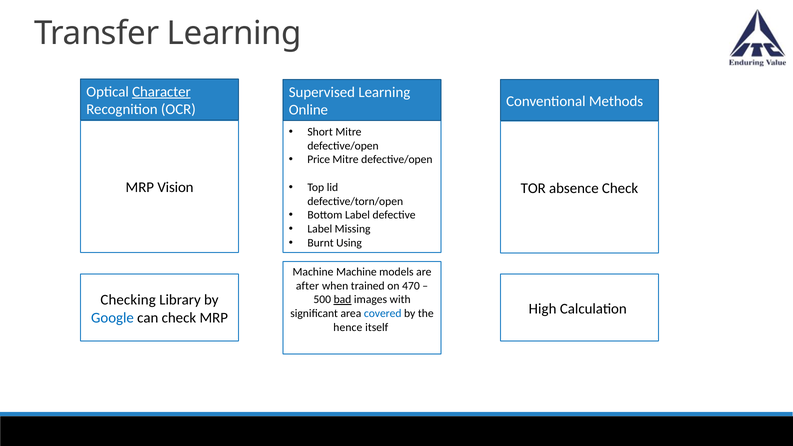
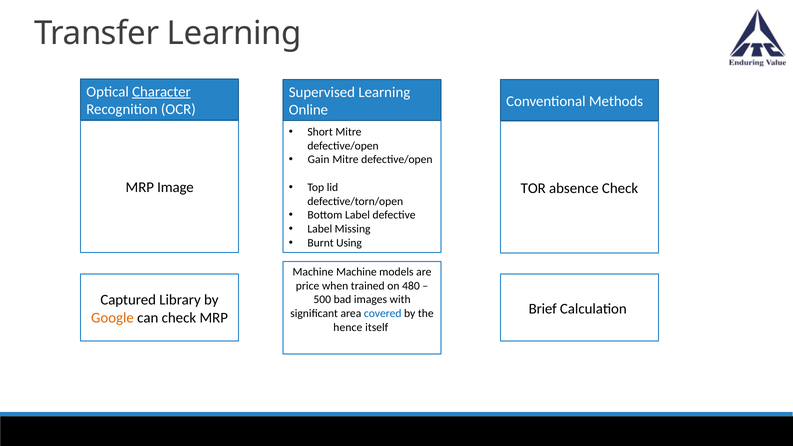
Price: Price -> Gain (319, 160)
Vision: Vision -> Image (175, 188)
after: after -> price (308, 286)
470: 470 -> 480 (411, 286)
Checking: Checking -> Captured (128, 300)
bad underline: present -> none (342, 300)
High: High -> Brief (543, 309)
Google colour: blue -> orange (112, 318)
